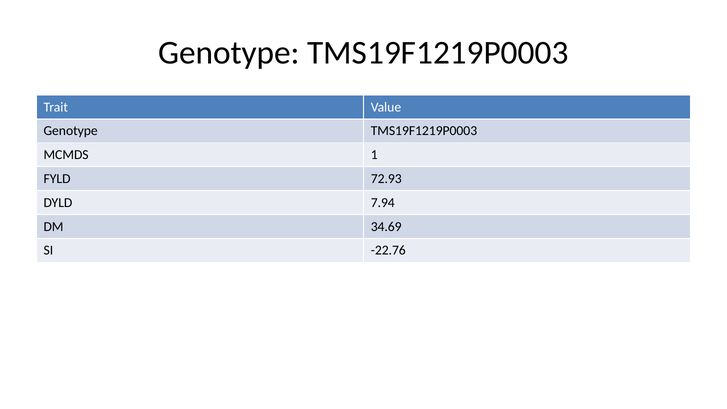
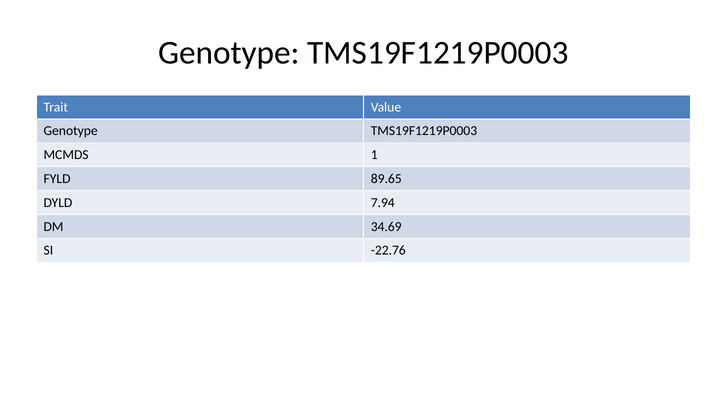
72.93: 72.93 -> 89.65 (386, 179)
